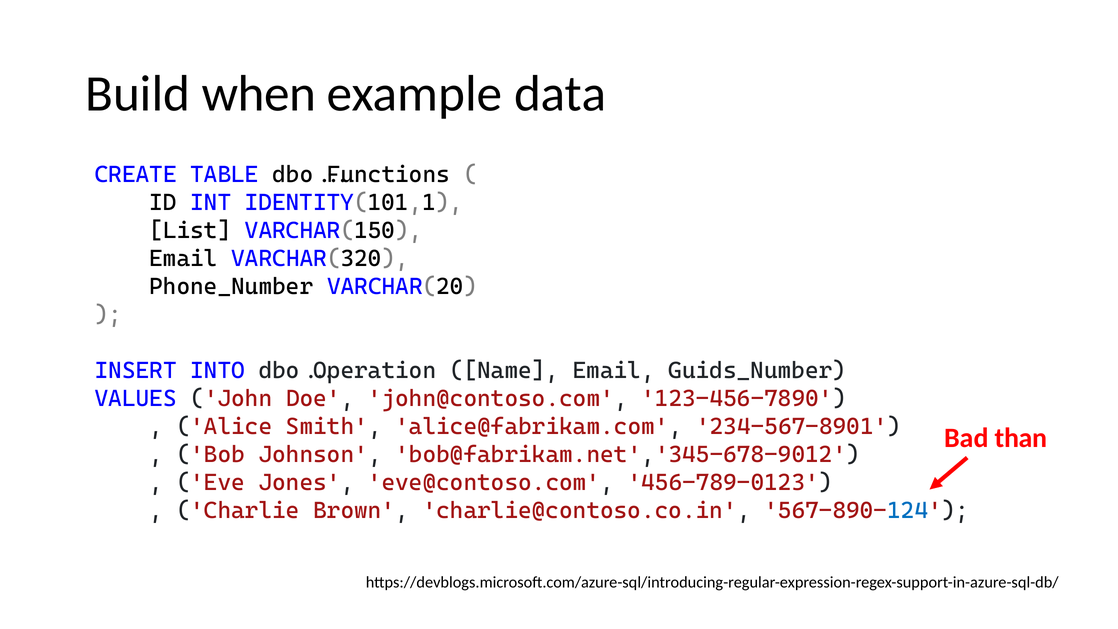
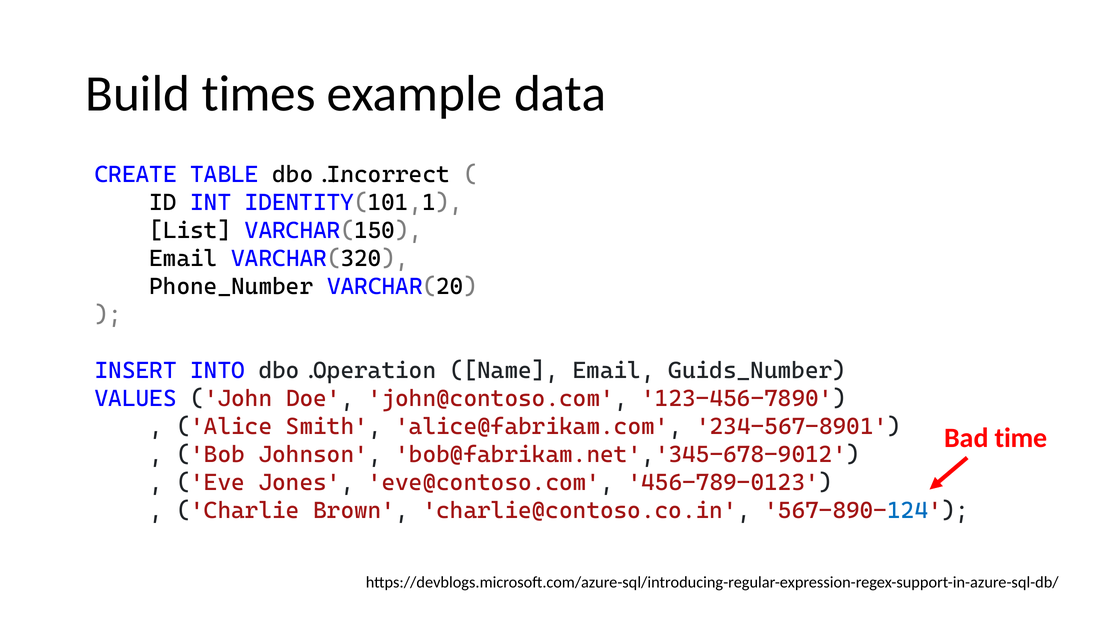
when: when -> times (259, 94)
dbo.Functions: dbo.Functions -> dbo.Incorrect (361, 175)
than: than -> time (1021, 438)
